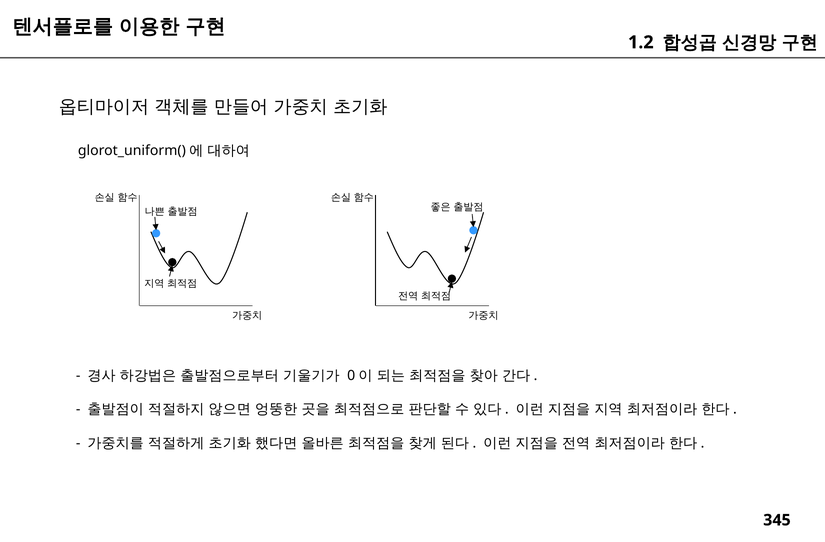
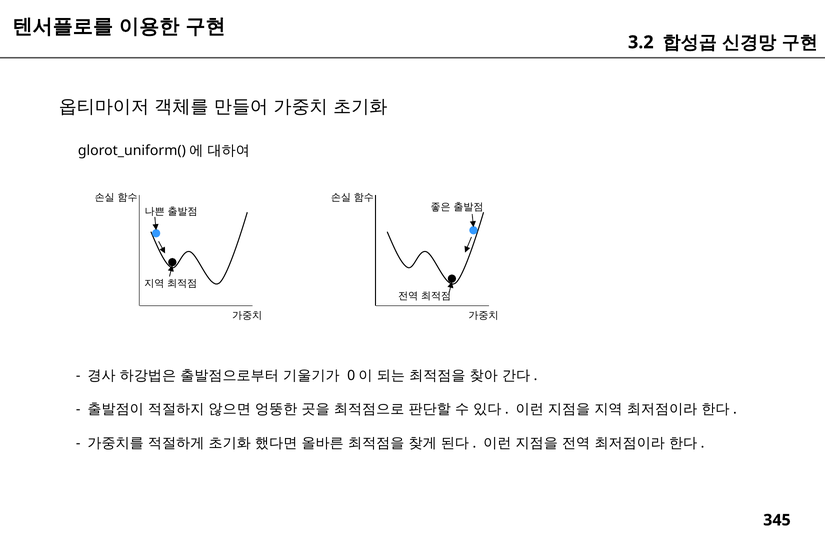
1.2: 1.2 -> 3.2 (641, 42)
